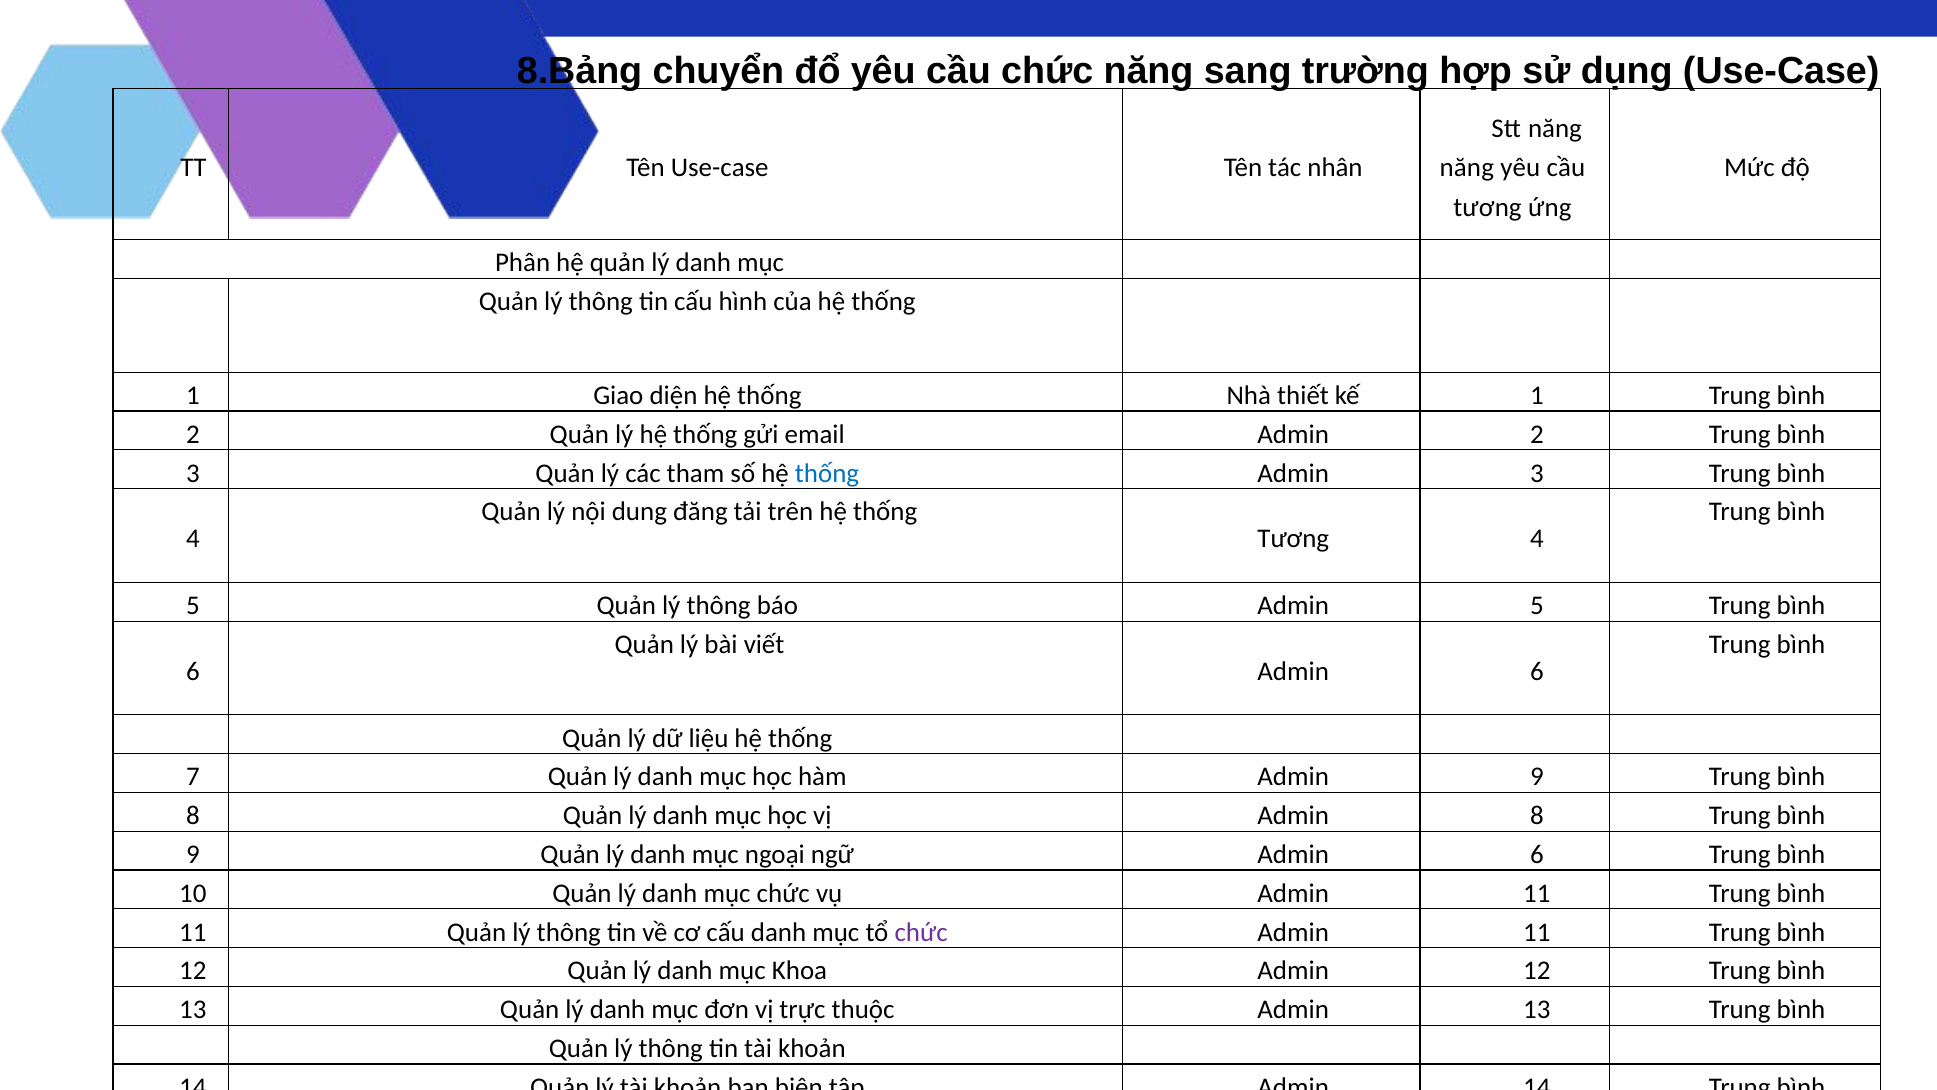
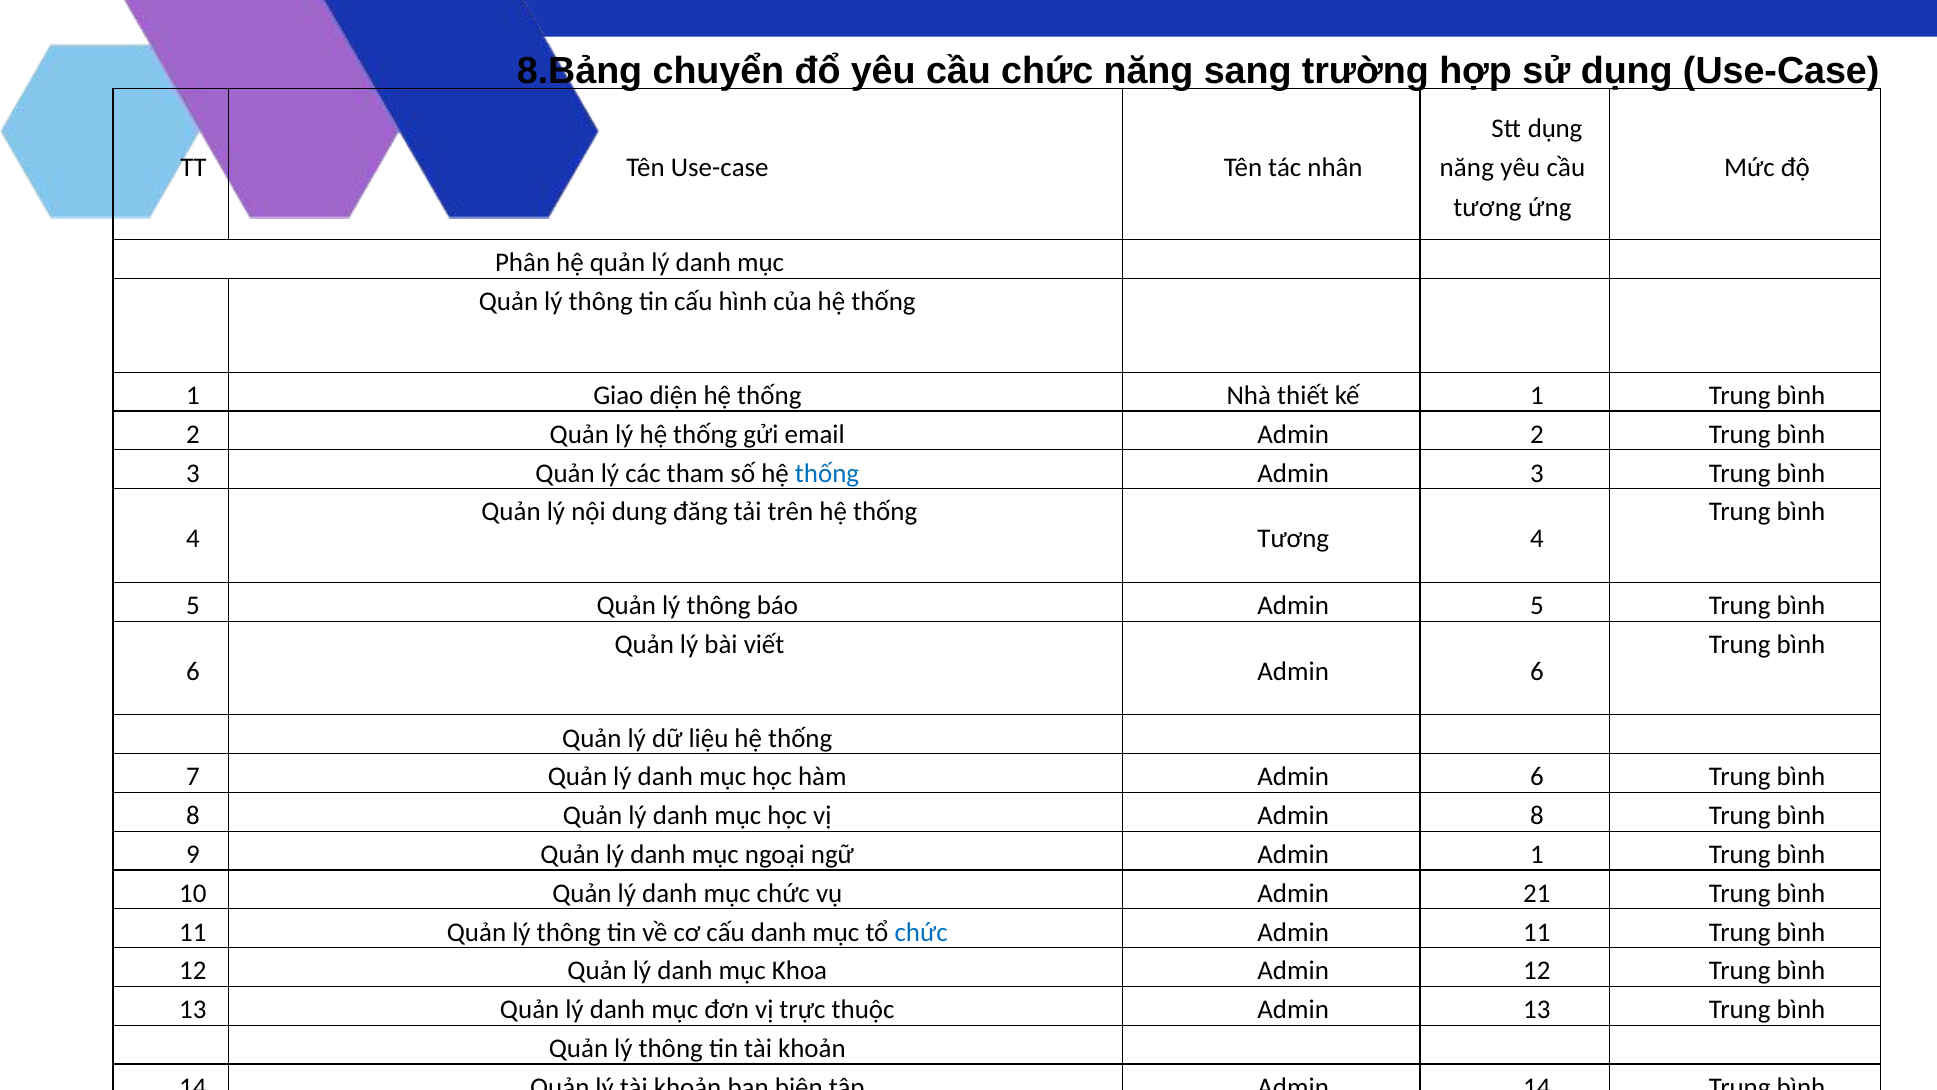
Stt năng: năng -> dụng (1555, 128)
hàm Admin 9: 9 -> 6 (1537, 777)
ngữ Admin 6: 6 -> 1 (1537, 854)
vụ Admin 11: 11 -> 21 (1537, 893)
chức colour: purple -> blue (921, 932)
